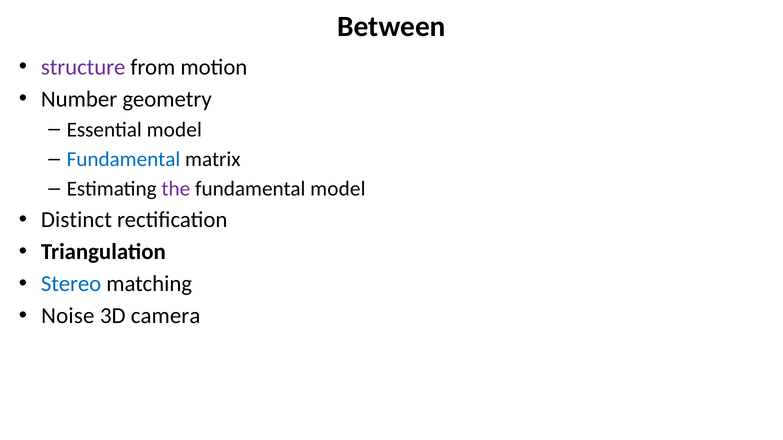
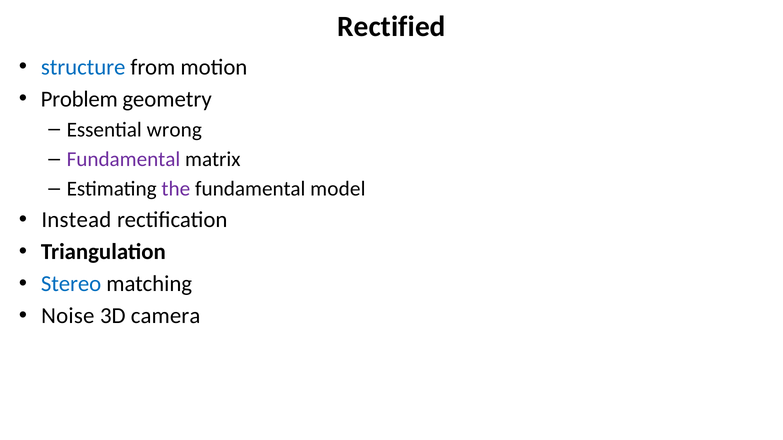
Between: Between -> Rectified (391, 27)
structure colour: purple -> blue (83, 67)
Number: Number -> Problem (79, 99)
Essential model: model -> wrong (174, 130)
Fundamental colour: blue -> purple (123, 159)
Distinct: Distinct -> Instead (76, 220)
